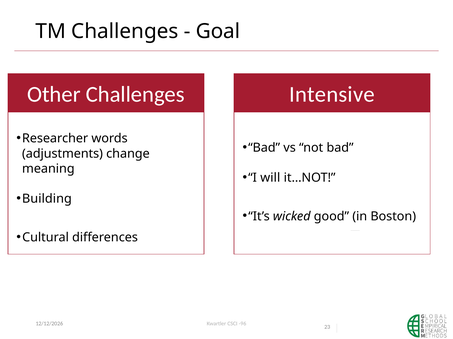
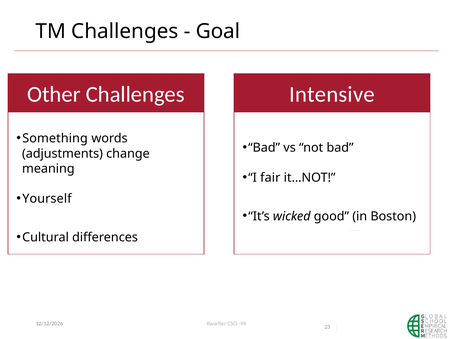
Researcher: Researcher -> Something (55, 139)
will: will -> fair (270, 178)
Building: Building -> Yourself (47, 199)
